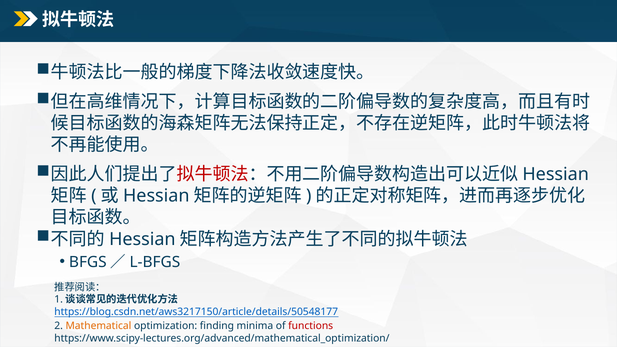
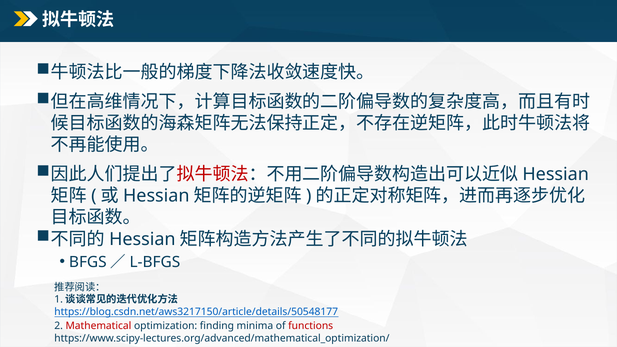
Mathematical colour: orange -> red (98, 326)
